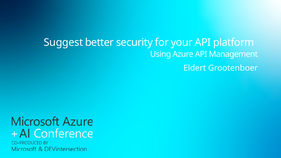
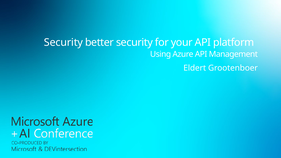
Suggest: Suggest -> Security (63, 43)
